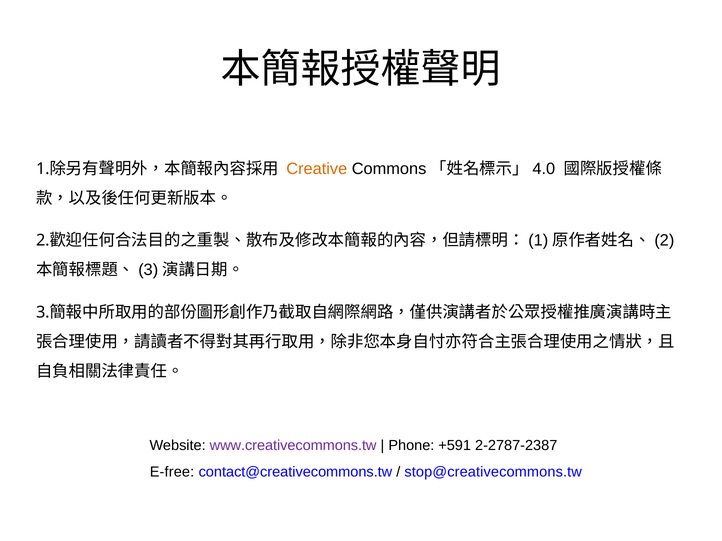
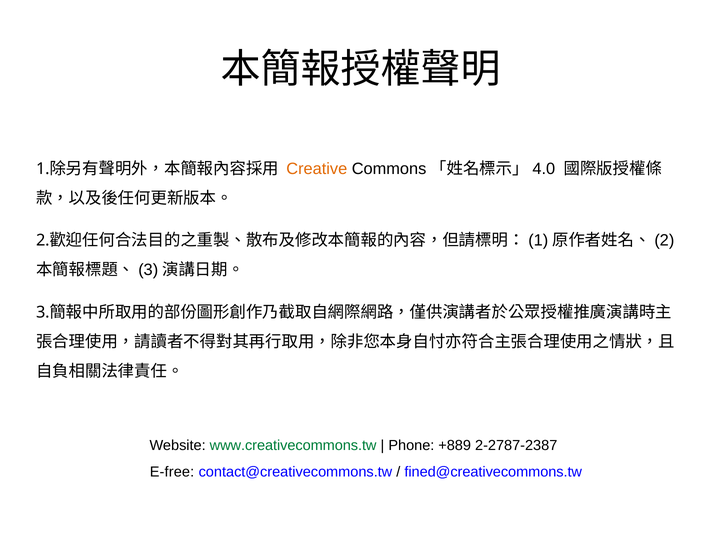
www.creativecommons.tw colour: purple -> green (293, 446)
+591: +591 -> +889 (455, 446)
stop@creativecommons.tw: stop@creativecommons.tw -> fined@creativecommons.tw (493, 472)
